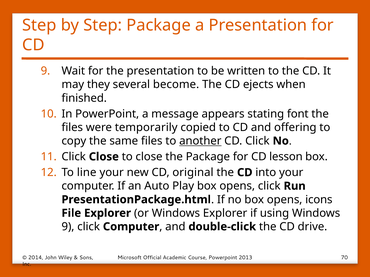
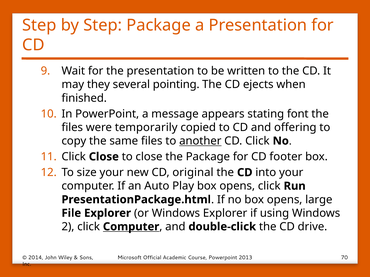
become: become -> pointing (176, 85)
lesson: lesson -> footer (286, 157)
line: line -> size (87, 173)
icons: icons -> large (319, 200)
9: 9 -> 2 (68, 227)
Computer underline: none -> present (131, 227)
